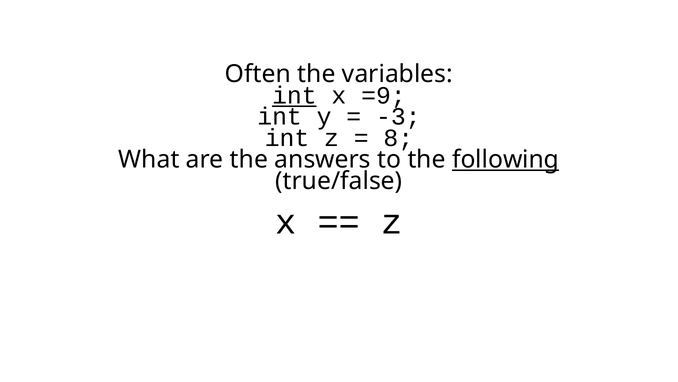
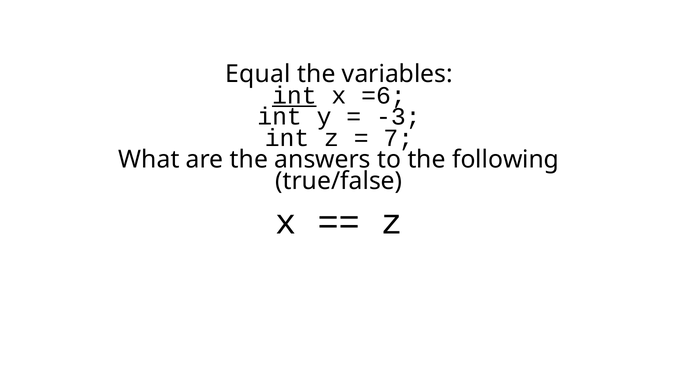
Often: Often -> Equal (258, 74)
=9: =9 -> =6 (383, 95)
8: 8 -> 7 (398, 138)
following underline: present -> none (506, 159)
